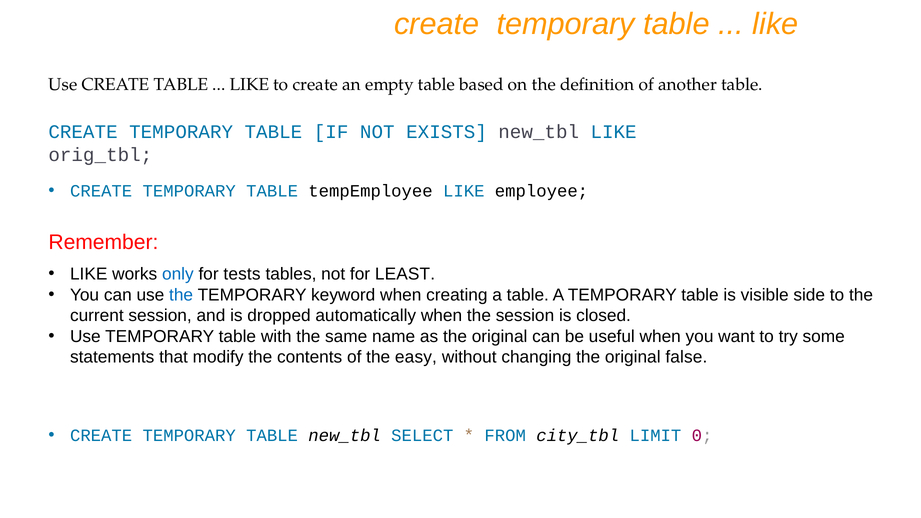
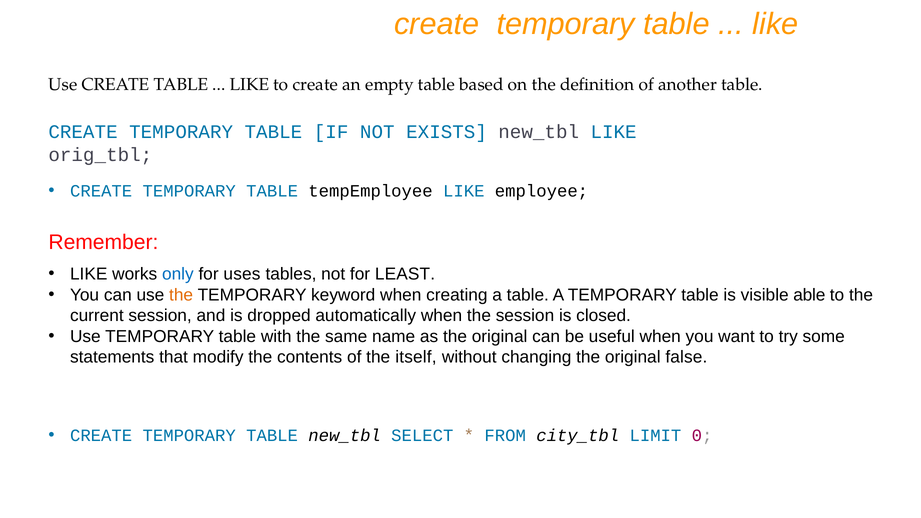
tests: tests -> uses (242, 274)
the colour: blue -> orange (181, 295)
side: side -> able (809, 295)
easy: easy -> itself (416, 357)
